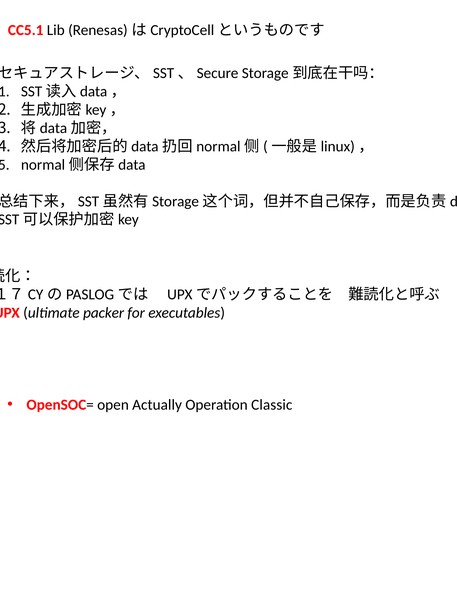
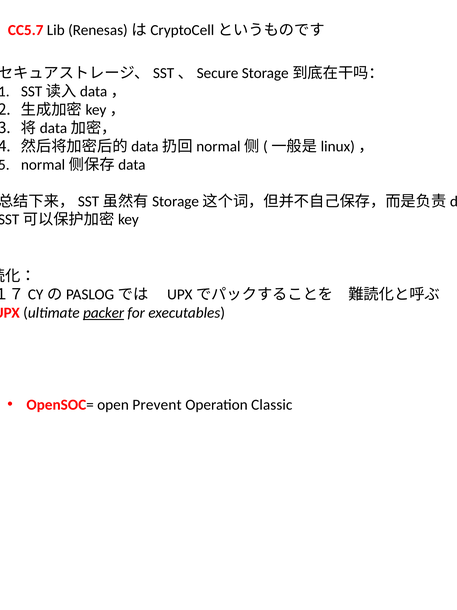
CC5.1: CC5.1 -> CC5.7 (26, 30)
packer underline: none -> present (104, 313)
Actually: Actually -> Prevent (157, 404)
